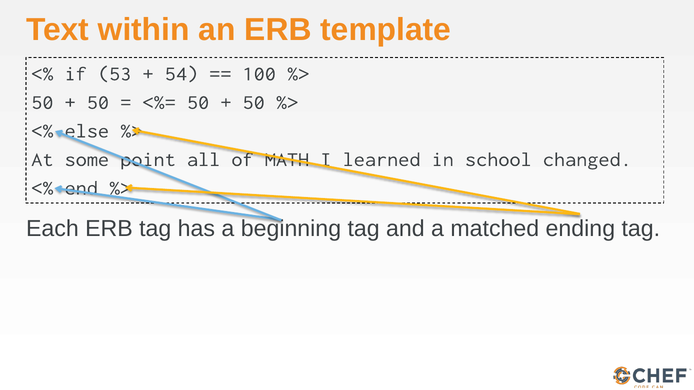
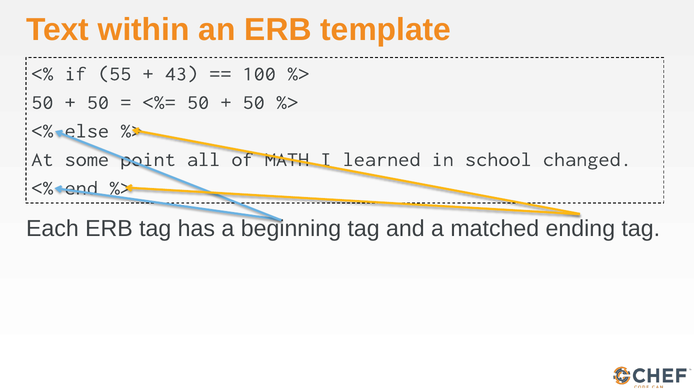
53: 53 -> 55 (115, 74)
54: 54 -> 43 (181, 74)
